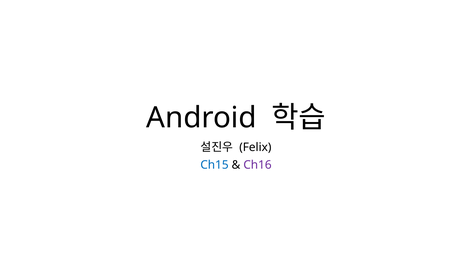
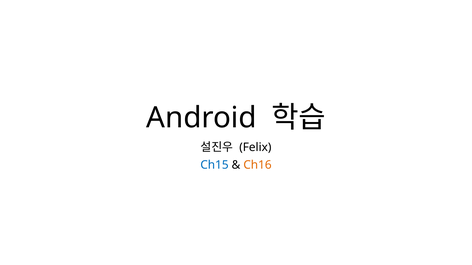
Ch16 colour: purple -> orange (257, 165)
